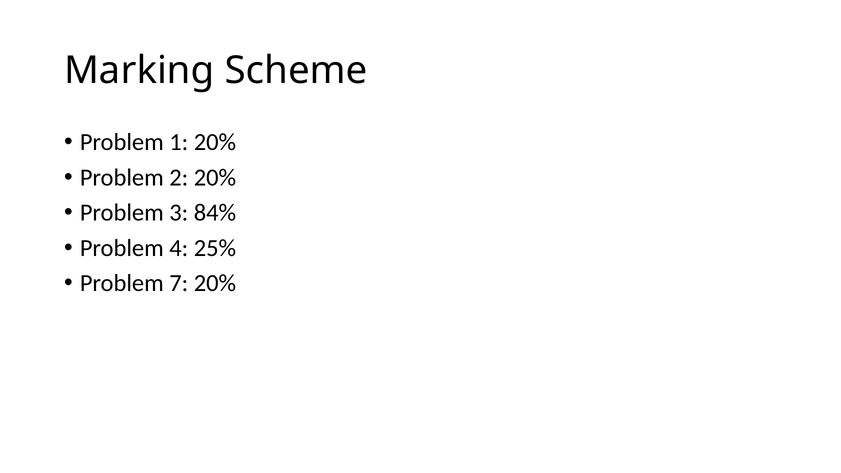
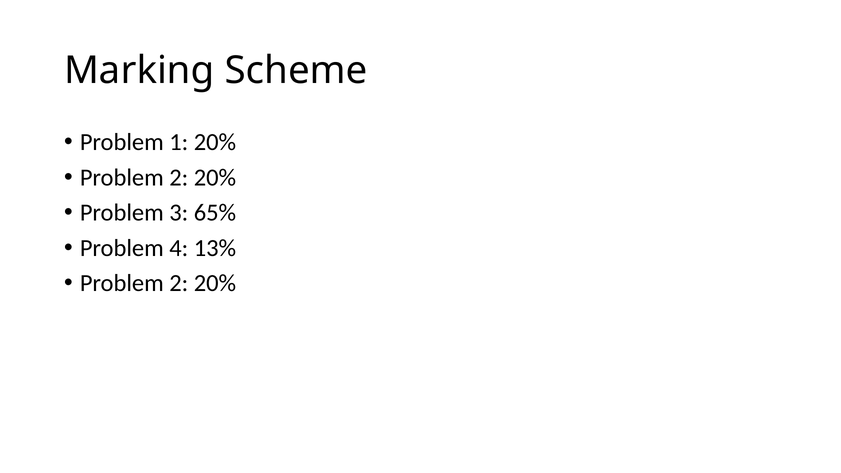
84%: 84% -> 65% (215, 213)
25%: 25% -> 13% (215, 248)
7: 7 -> 2 (179, 283)
